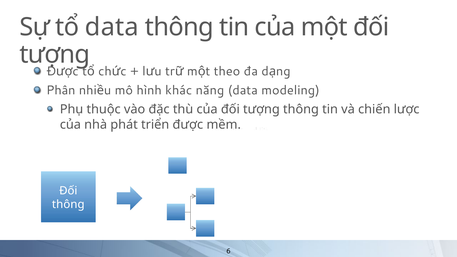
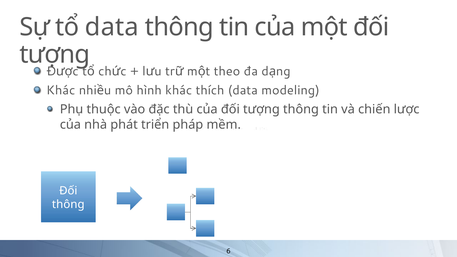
Phân: Phân -> Khác (61, 90)
năng: năng -> thích (210, 90)
được: được -> pháp (188, 125)
